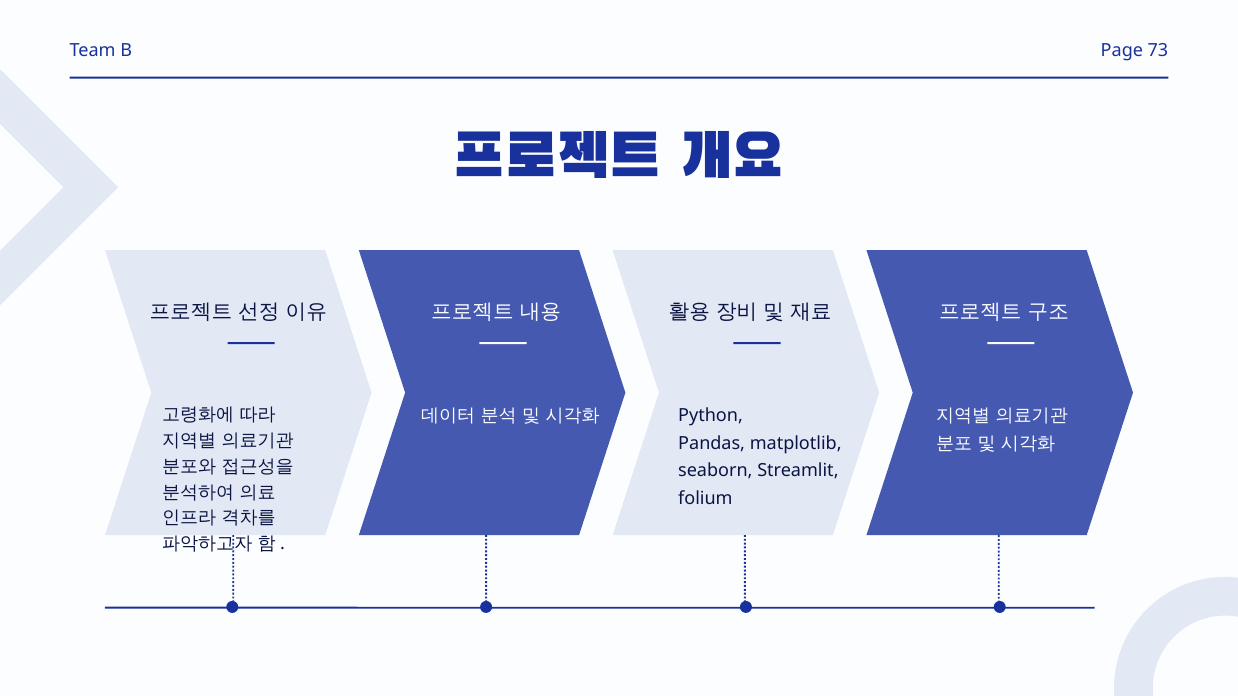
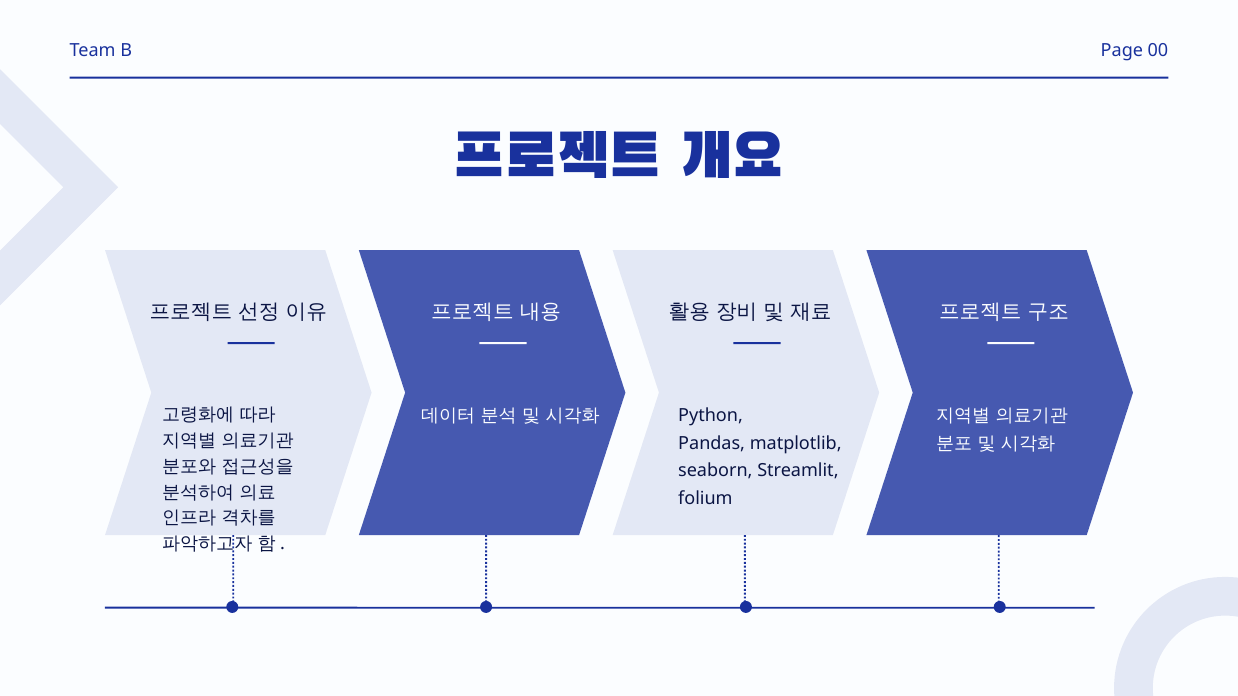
73: 73 -> 00 (1158, 50)
